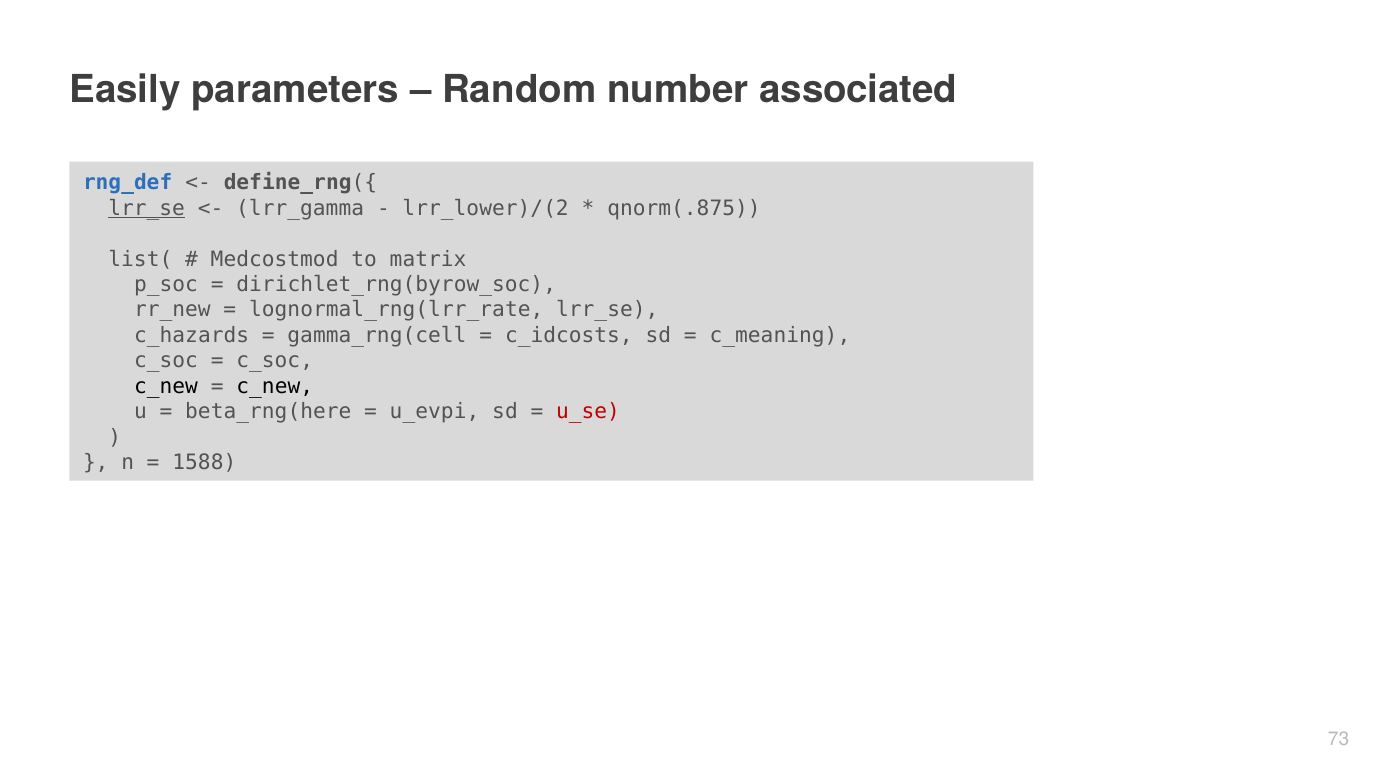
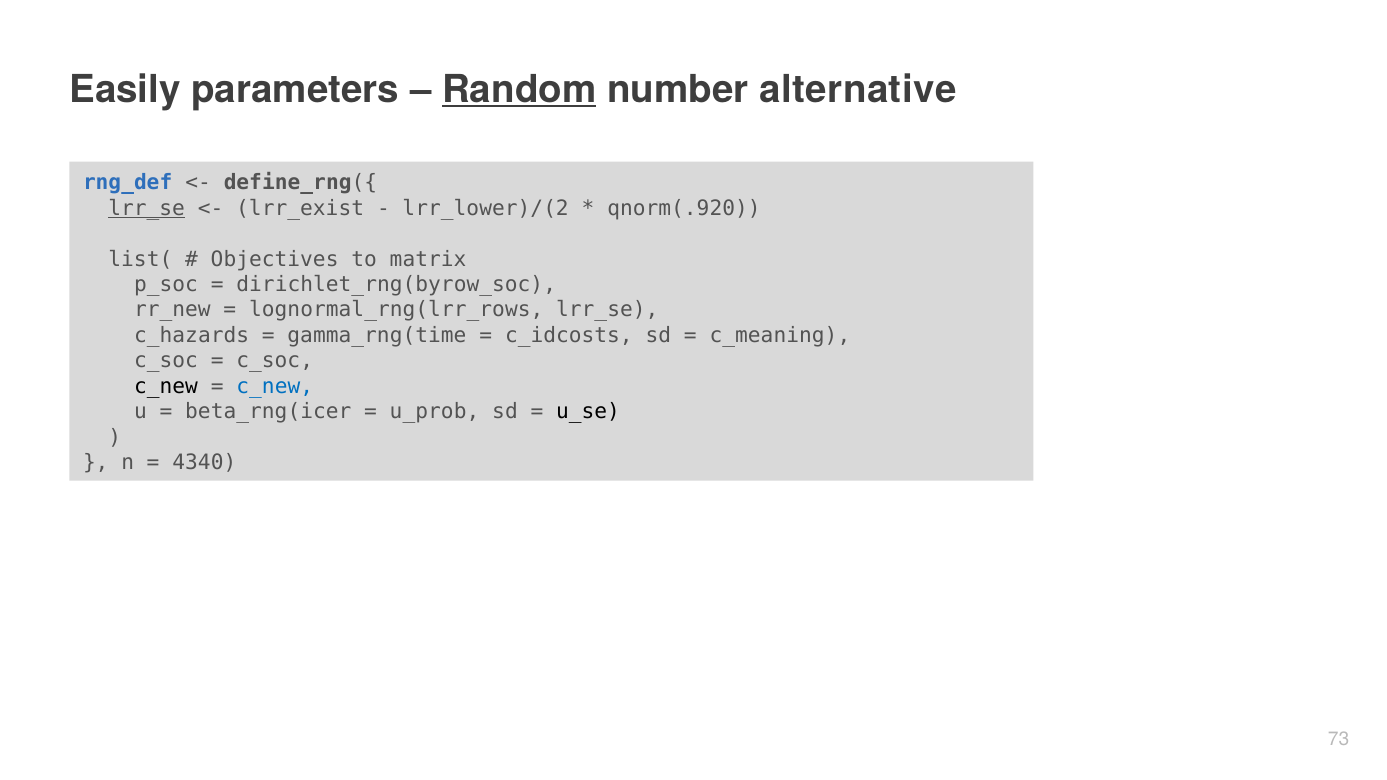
Random underline: none -> present (519, 89)
associated: associated -> alternative (858, 89)
lrr_gamma: lrr_gamma -> lrr_exist (300, 208)
qnorm(.875: qnorm(.875 -> qnorm(.920 (684, 208)
Medcostmod: Medcostmod -> Objectives (275, 259)
lognormal_rng(lrr_rate: lognormal_rng(lrr_rate -> lognormal_rng(lrr_rows (396, 310)
gamma_rng(cell: gamma_rng(cell -> gamma_rng(time (377, 335)
c_new colour: black -> blue (275, 386)
beta_rng(here: beta_rng(here -> beta_rng(icer (268, 412)
u_evpi: u_evpi -> u_prob (435, 412)
u_se colour: red -> black (588, 412)
1588: 1588 -> 4340 (204, 463)
